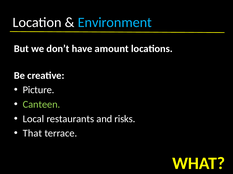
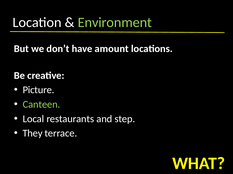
Environment colour: light blue -> light green (115, 23)
risks: risks -> step (125, 119)
That: That -> They (33, 134)
